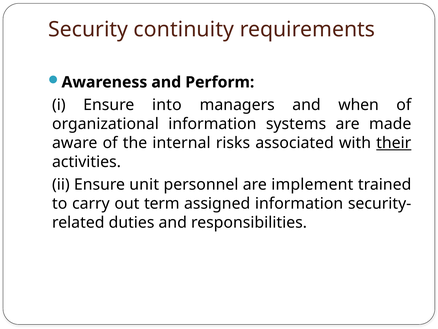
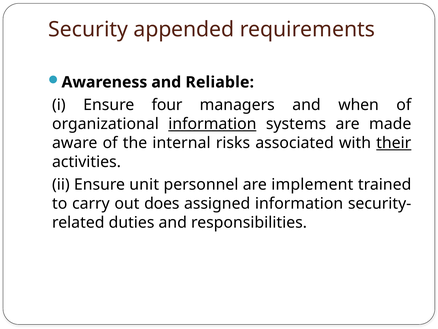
continuity: continuity -> appended (184, 30)
Perform: Perform -> Reliable (220, 82)
into: into -> four (167, 105)
information underline: none -> present (212, 124)
term: term -> does (162, 203)
